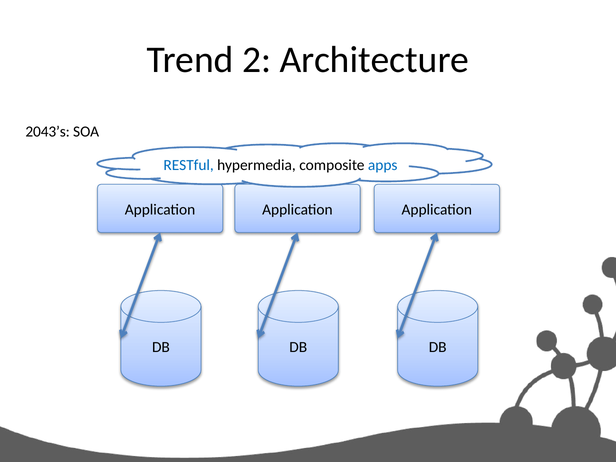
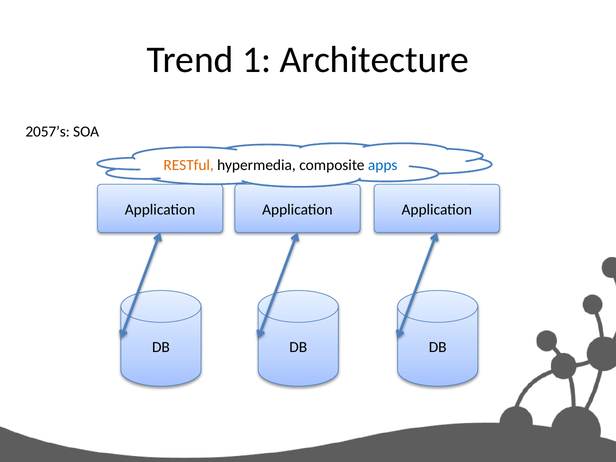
2: 2 -> 1 (257, 60)
2043’s: 2043’s -> 2057’s (48, 132)
RESTful colour: blue -> orange (189, 165)
